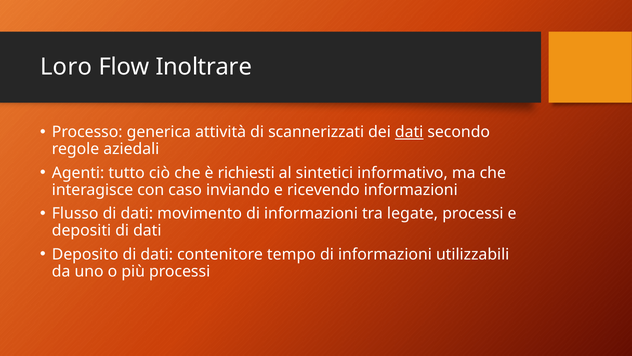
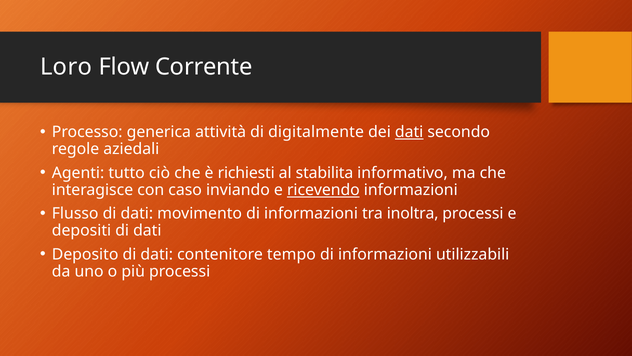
Inoltrare: Inoltrare -> Corrente (204, 67)
scannerizzati: scannerizzati -> digitalmente (316, 132)
sintetici: sintetici -> stabilita (325, 173)
ricevendo underline: none -> present (323, 190)
legate: legate -> inoltra (413, 213)
